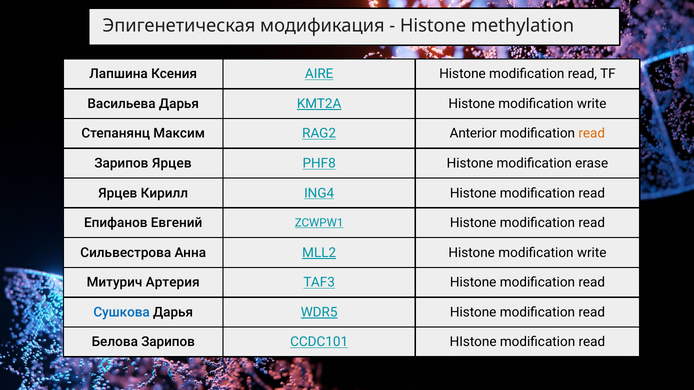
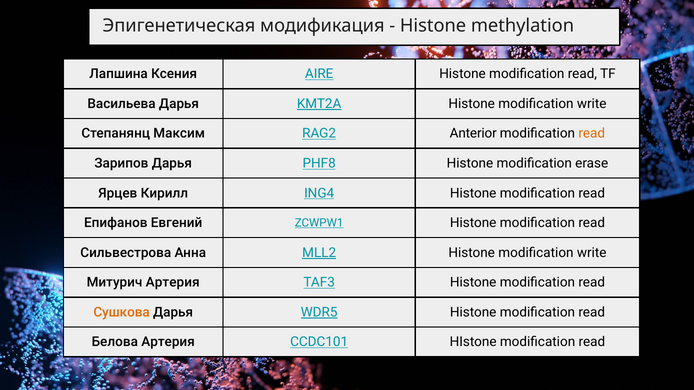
Зарипов Ярцев: Ярцев -> Дарья (172, 163)
Сушкова colour: blue -> orange (122, 313)
Белова Зарипов: Зарипов -> Артерия (168, 342)
